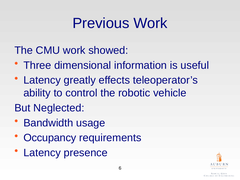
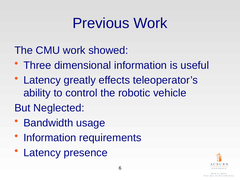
Occupancy: Occupancy -> Information (50, 138)
